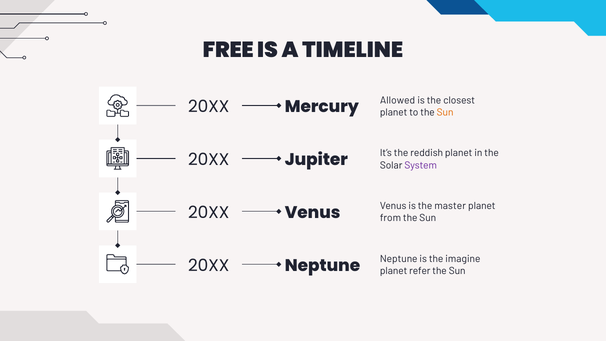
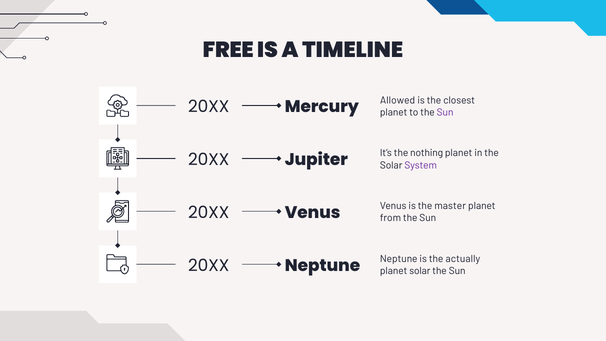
Sun colour: orange -> purple (445, 112)
reddish: reddish -> nothing (427, 153)
imagine: imagine -> actually (463, 259)
planet refer: refer -> solar (420, 271)
